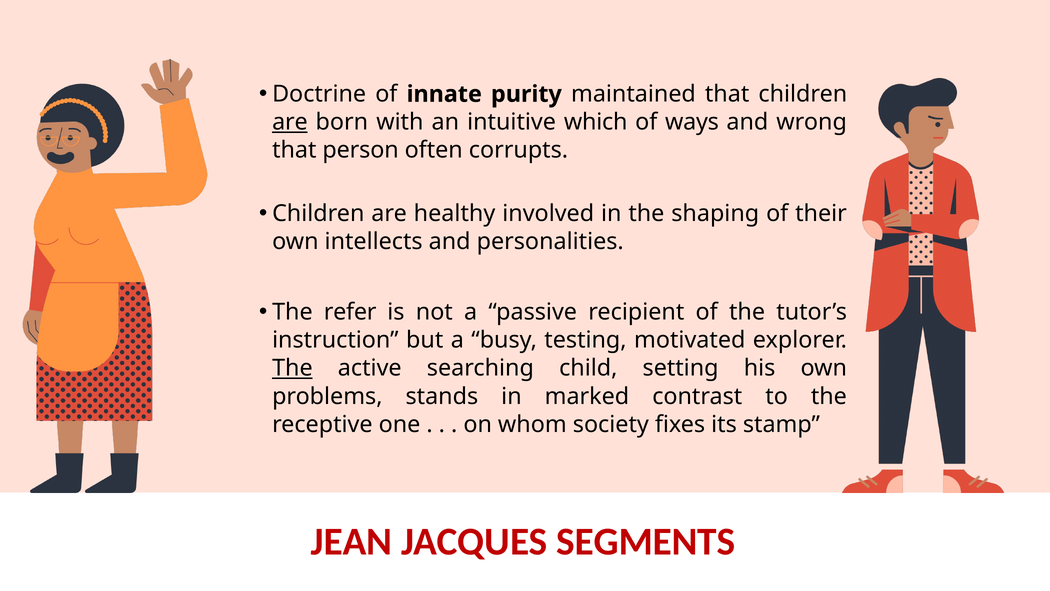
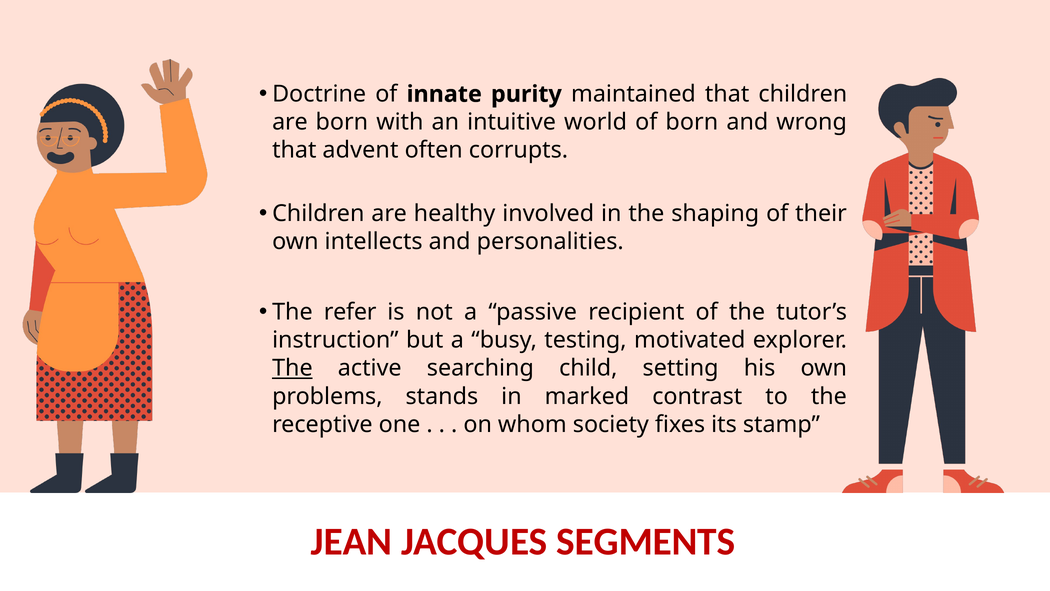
are underline: present -> none (290, 122)
which: which -> world (596, 122)
of ways: ways -> born (692, 122)
person: person -> advent (360, 150)
